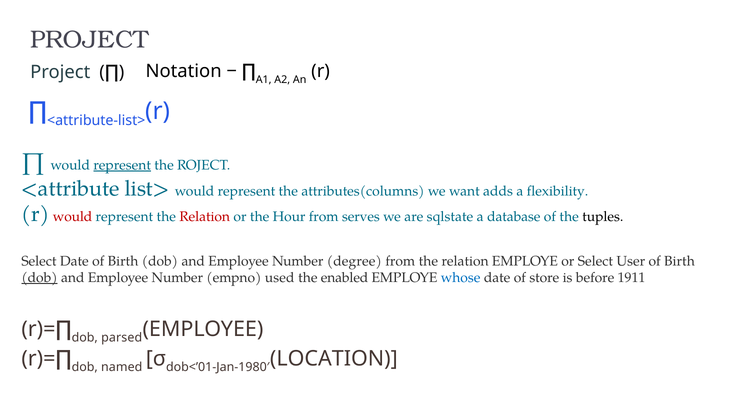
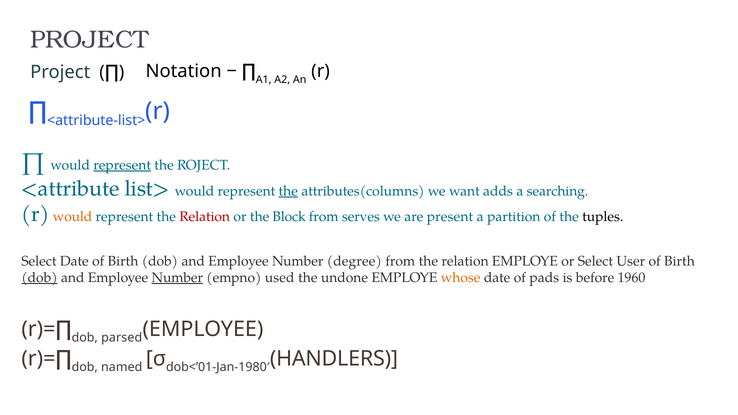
the underline: none -> present (288, 191)
flexibility: flexibility -> searching (558, 191)
would colour: red -> orange (73, 217)
Hour: Hour -> Block (289, 217)
sqlstate: sqlstate -> present (450, 217)
database: database -> partition (514, 217)
Number underline: none -> present (177, 278)
enabled: enabled -> undone (344, 278)
whose colour: blue -> orange (461, 278)
store: store -> pads (544, 278)
1911: 1911 -> 1960 (632, 278)
LOCATION: LOCATION -> HANDLERS (334, 359)
